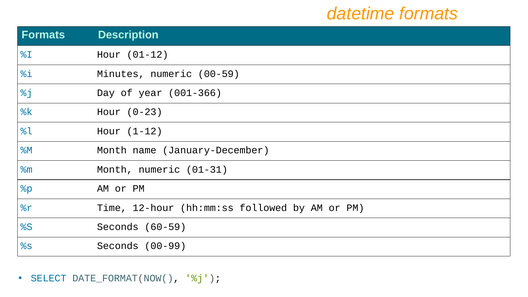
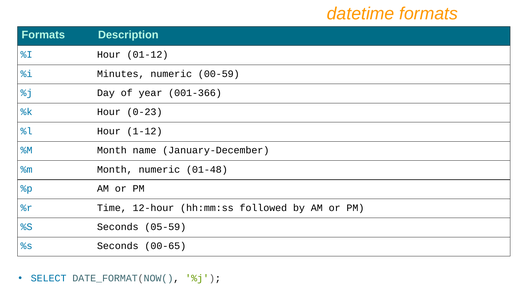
01-31: 01-31 -> 01-48 (207, 169)
60-59: 60-59 -> 05-59 (165, 227)
00-99: 00-99 -> 00-65 (165, 246)
